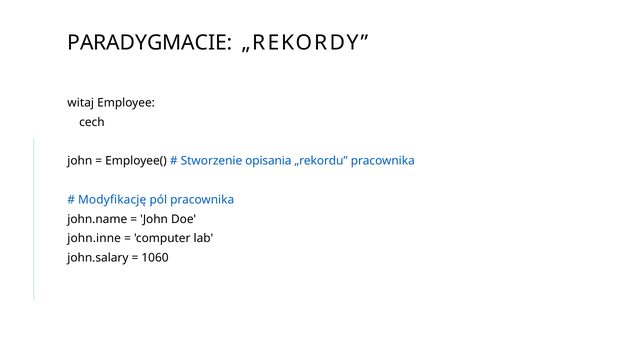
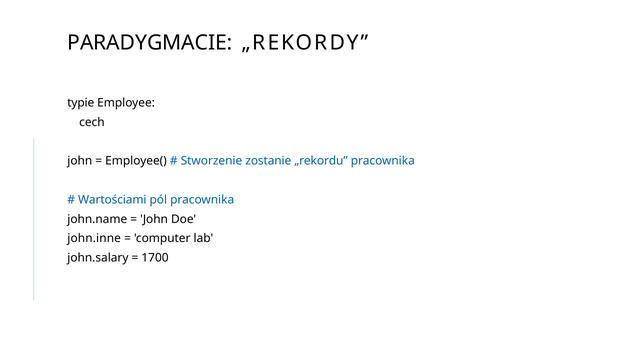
witaj: witaj -> typie (81, 103)
opisania: opisania -> zostanie (268, 161)
Modyfikację: Modyfikację -> Wartościami (112, 200)
1060: 1060 -> 1700 (155, 258)
